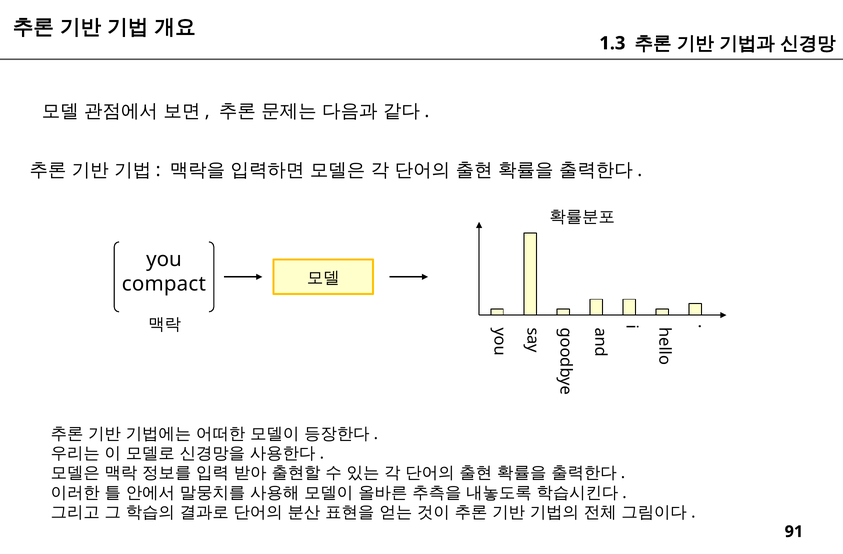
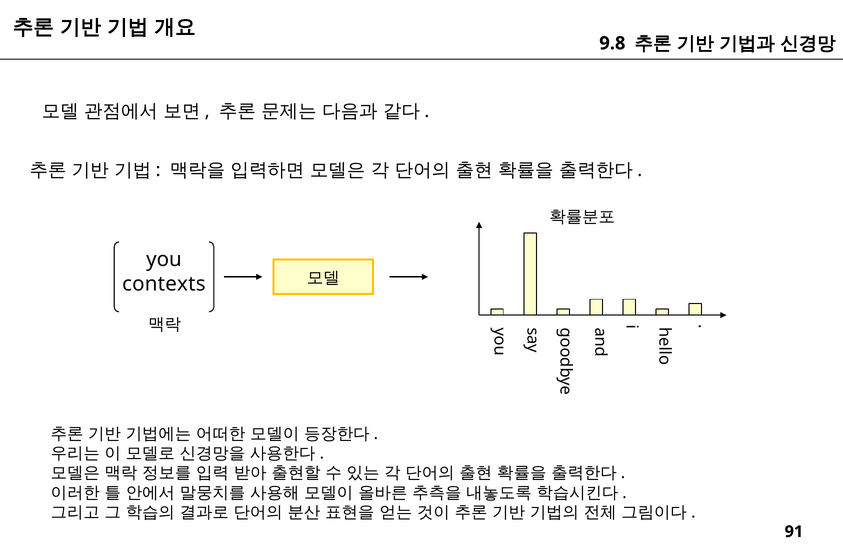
1.3: 1.3 -> 9.8 (612, 43)
compact: compact -> contexts (164, 284)
